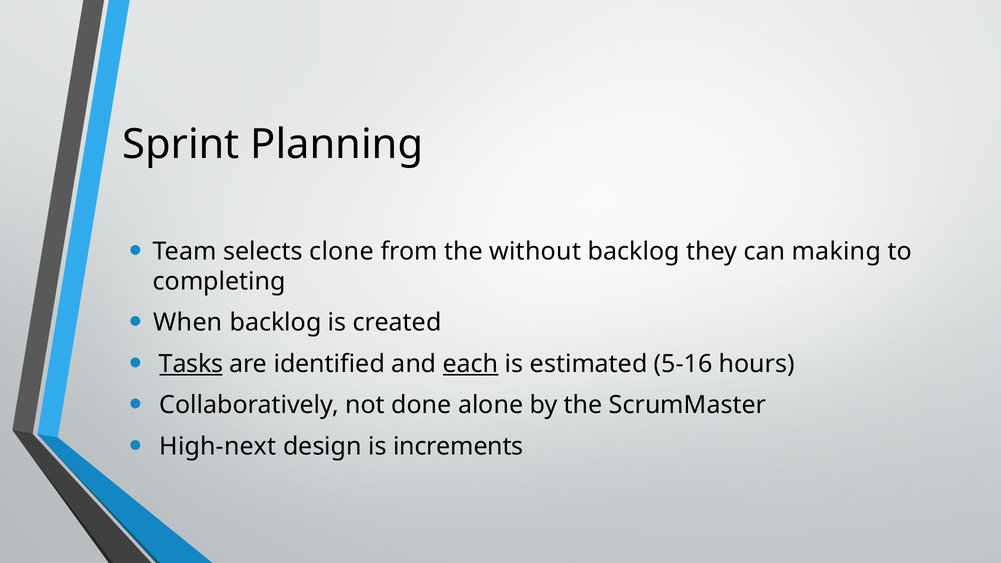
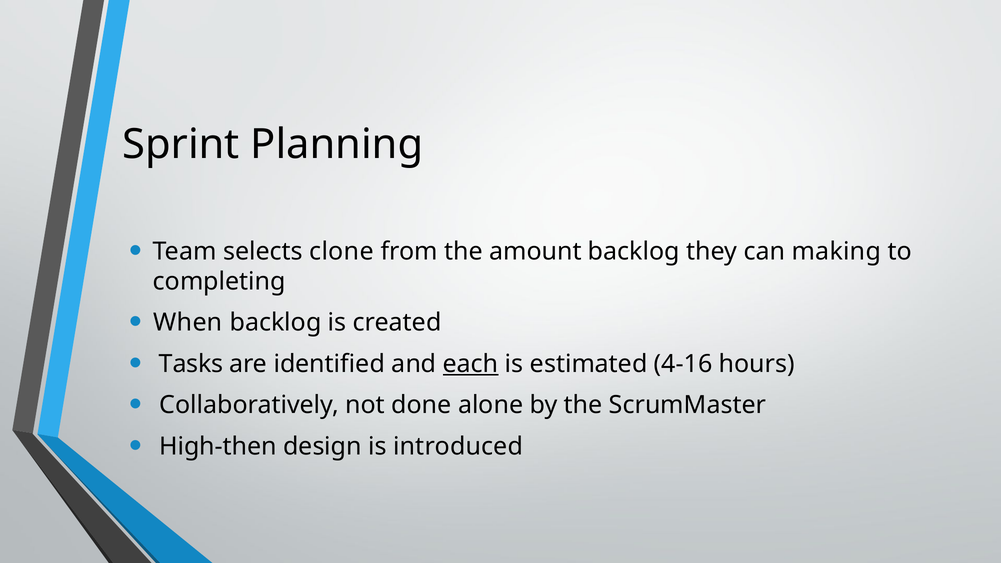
without: without -> amount (535, 251)
Tasks underline: present -> none (191, 364)
5-16: 5-16 -> 4-16 (683, 364)
High-next: High-next -> High-then (218, 447)
increments: increments -> introduced (458, 447)
